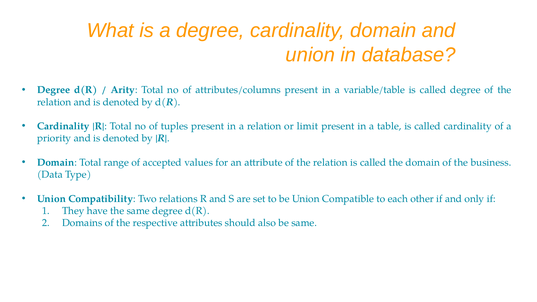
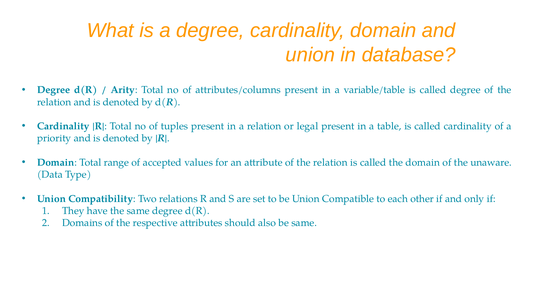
limit: limit -> legal (308, 126)
business: business -> unaware (491, 162)
